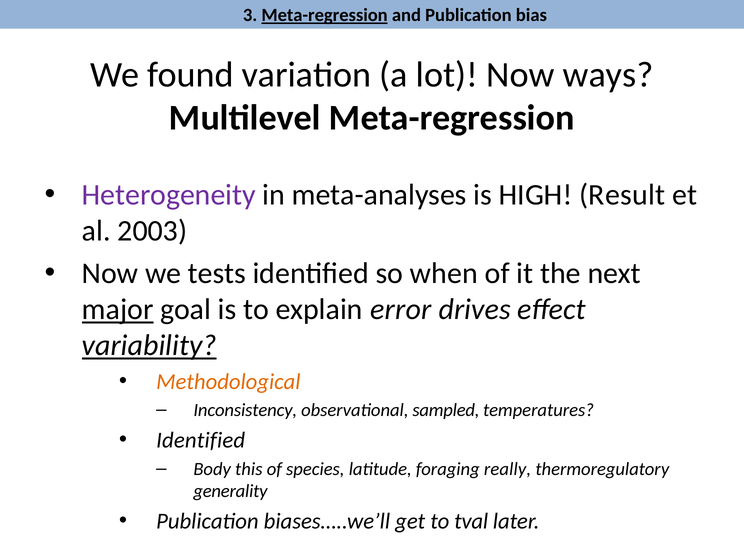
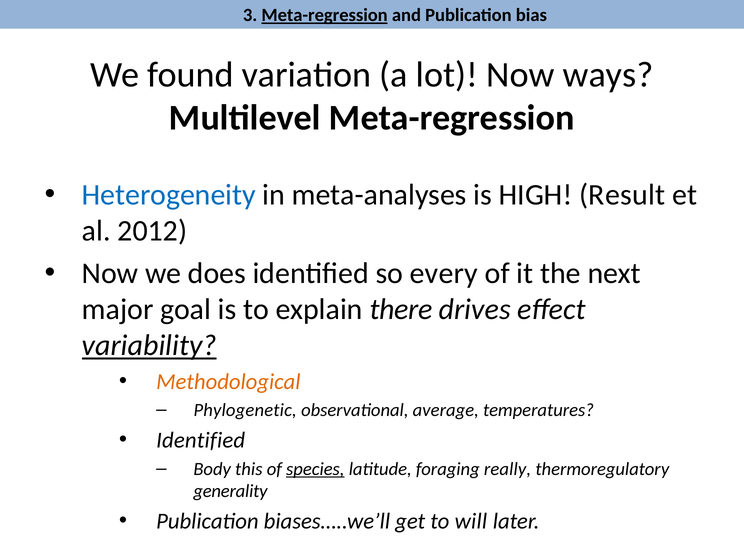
Heterogeneity colour: purple -> blue (169, 195)
2003: 2003 -> 2012 (152, 231)
tests: tests -> does (217, 274)
when: when -> every (444, 274)
major underline: present -> none (118, 310)
error: error -> there (401, 310)
Inconsistency: Inconsistency -> Phylogenetic (245, 410)
sampled: sampled -> average (446, 410)
species underline: none -> present (315, 469)
tval: tval -> will (471, 521)
